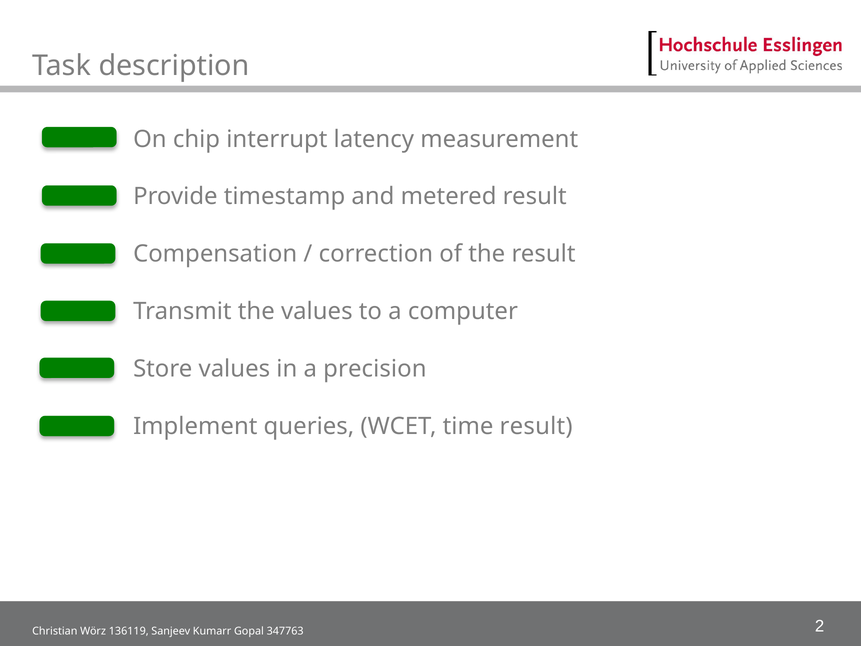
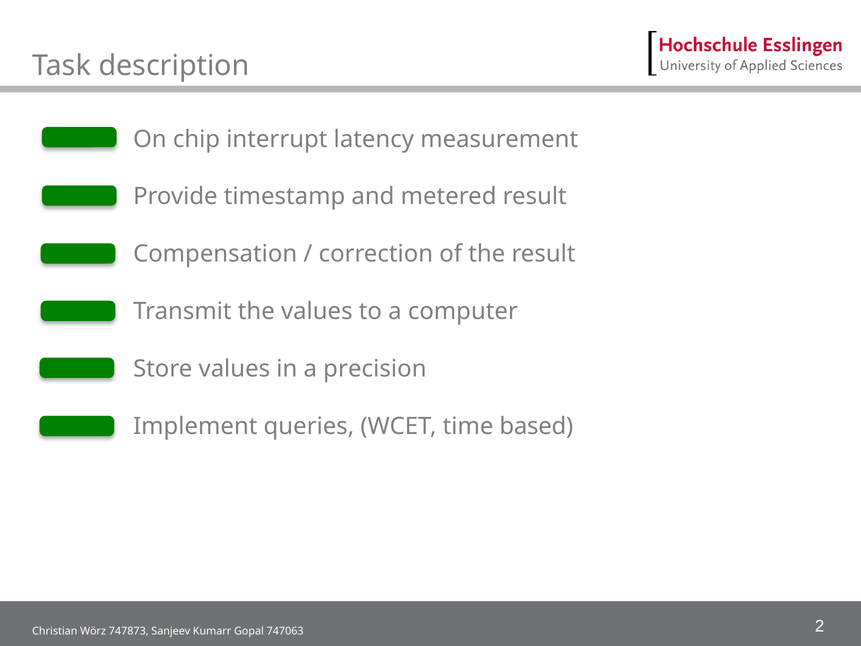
time result: result -> based (536, 426)
136119: 136119 -> 747873 (129, 631)
347763: 347763 -> 747063 (285, 631)
